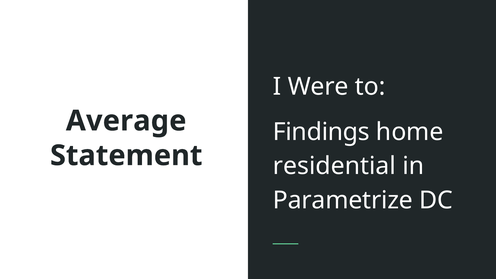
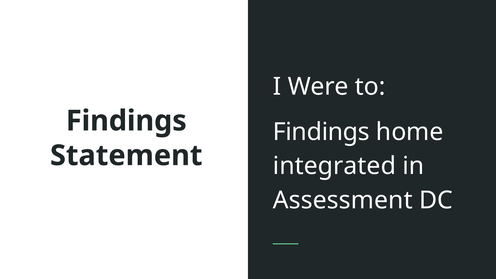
Average: Average -> Findings (126, 121)
residential: residential -> integrated (334, 166)
Parametrize: Parametrize -> Assessment (343, 200)
